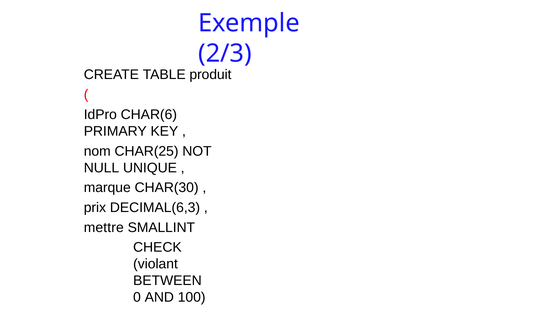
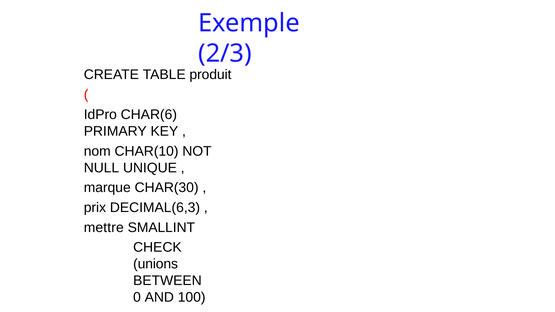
CHAR(25: CHAR(25 -> CHAR(10 (147, 151)
violant: violant -> unions (156, 264)
